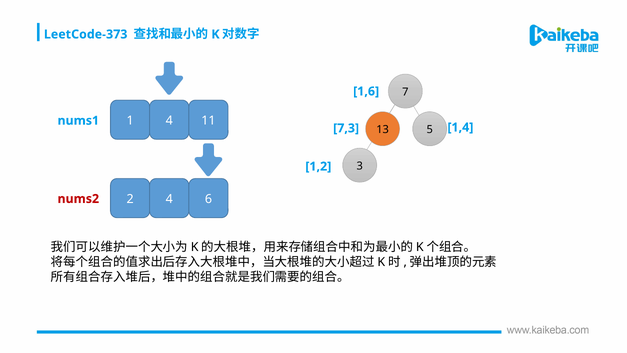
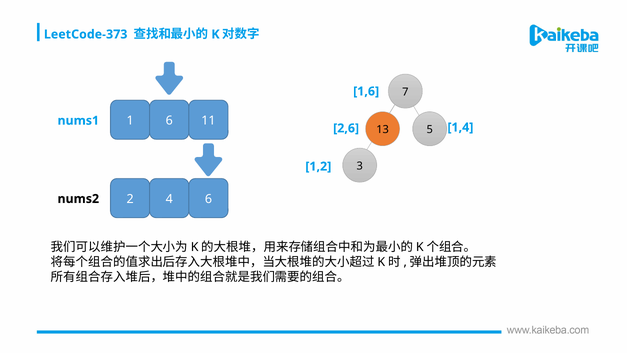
1 4: 4 -> 6 (169, 120)
7,3: 7,3 -> 2,6 (346, 128)
nums2 colour: red -> black (78, 199)
